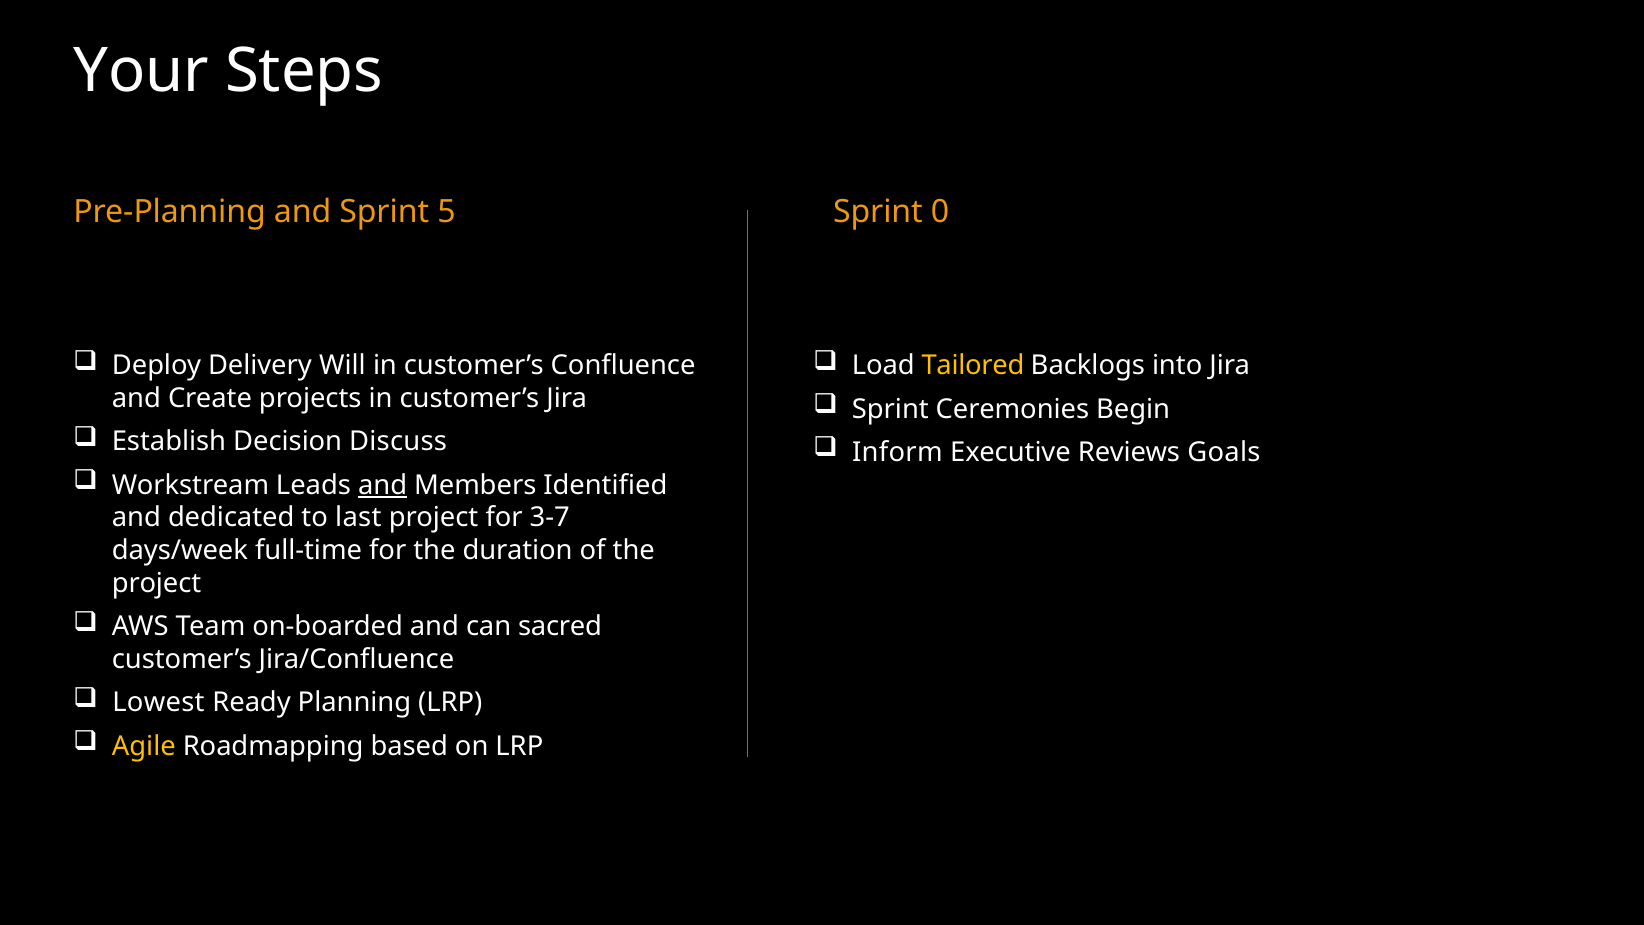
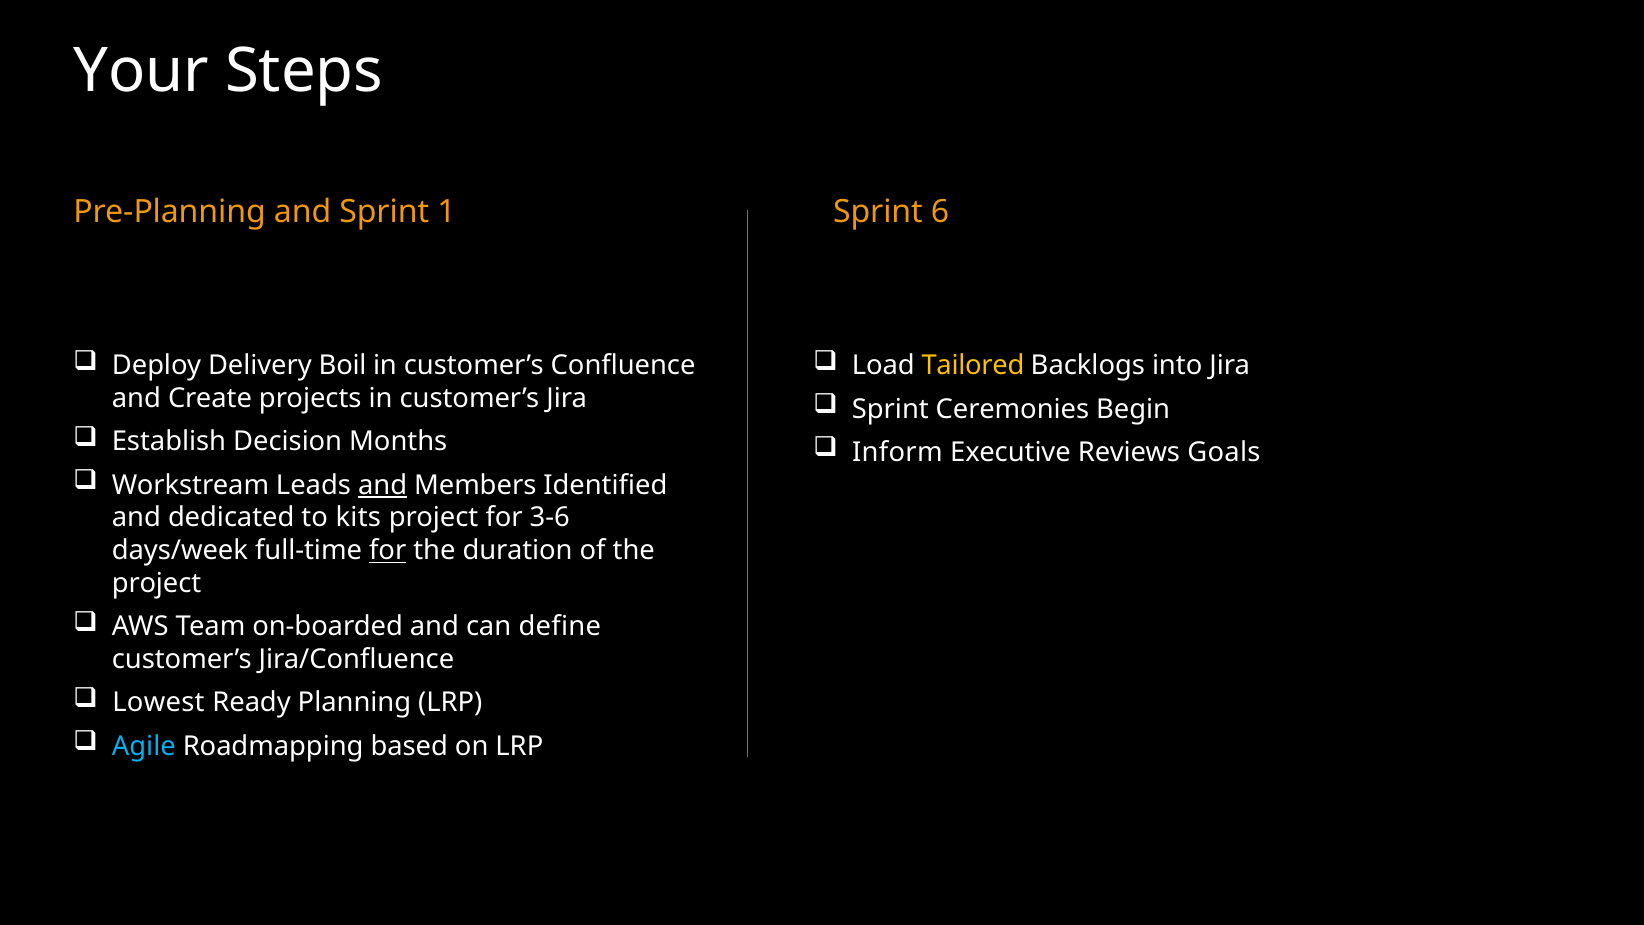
5: 5 -> 1 (446, 212)
0: 0 -> 6 (940, 212)
Will: Will -> Boil (343, 366)
Discuss: Discuss -> Months (398, 442)
last: last -> kits (358, 518)
3-7: 3-7 -> 3-6 (550, 518)
for underline: none -> present (388, 551)
sacred: sacred -> define (560, 627)
Agile colour: yellow -> light blue (144, 746)
